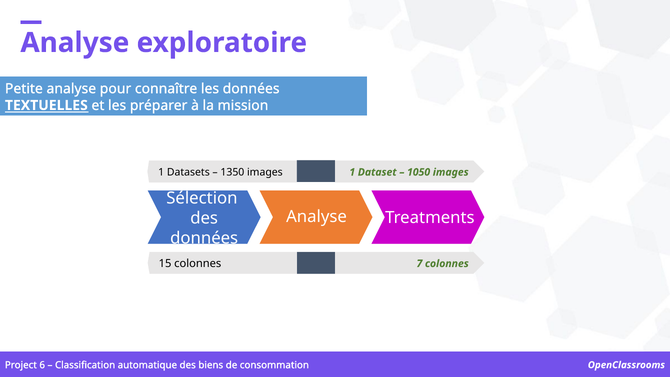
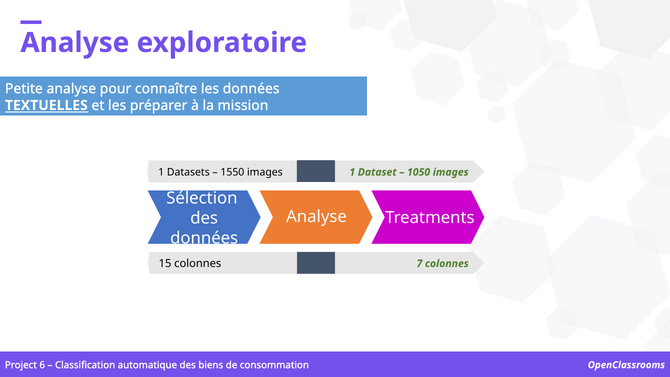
1350: 1350 -> 1550 (232, 172)
